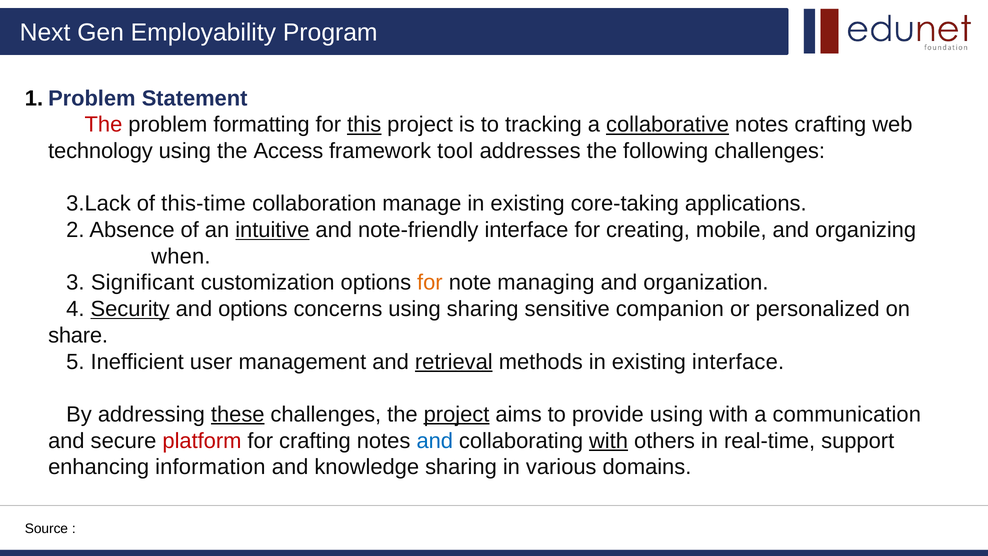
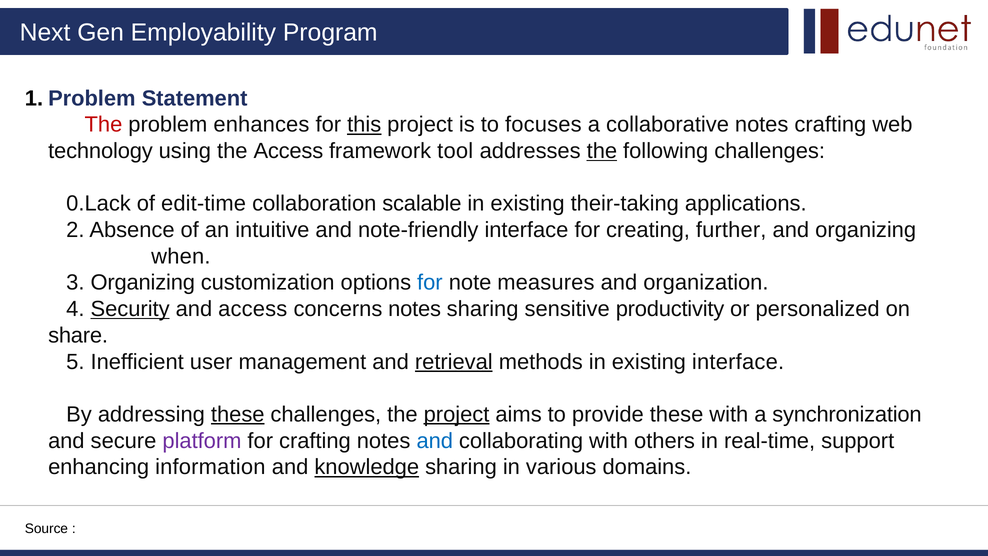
formatting: formatting -> enhances (261, 125)
tracking: tracking -> focuses (543, 125)
collaborative underline: present -> none (668, 125)
the underline: none -> present (602, 151)
3.Lack: 3.Lack -> 0.Lack (99, 204)
this-time: this-time -> edit-time (204, 204)
manage: manage -> scalable (422, 204)
core-taking: core-taking -> their-taking (625, 204)
intuitive underline: present -> none (272, 230)
mobile: mobile -> further (731, 230)
3 Significant: Significant -> Organizing (143, 283)
for colour: orange -> blue (430, 283)
managing: managing -> measures (546, 283)
and options: options -> access (253, 309)
concerns using: using -> notes (415, 309)
companion: companion -> productivity (670, 309)
provide using: using -> these (677, 414)
communication: communication -> synchronization (847, 414)
platform colour: red -> purple (202, 441)
with underline: present -> none (609, 441)
knowledge underline: none -> present (367, 467)
